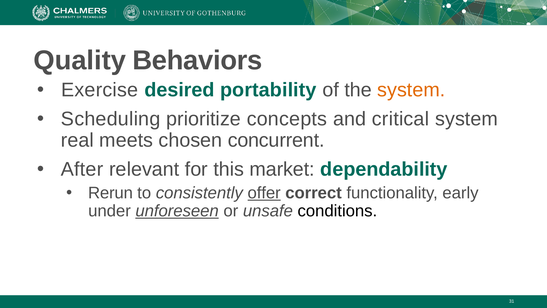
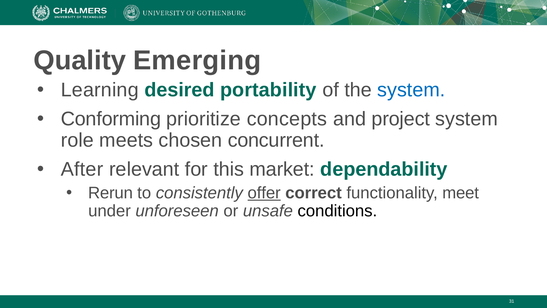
Behaviors: Behaviors -> Emerging (197, 60)
Exercise: Exercise -> Learning (100, 90)
system colour: orange -> blue (411, 90)
Scheduling: Scheduling -> Conforming (111, 119)
critical: critical -> project (401, 119)
real: real -> role (77, 140)
early: early -> meet (461, 193)
unforeseen underline: present -> none (177, 211)
